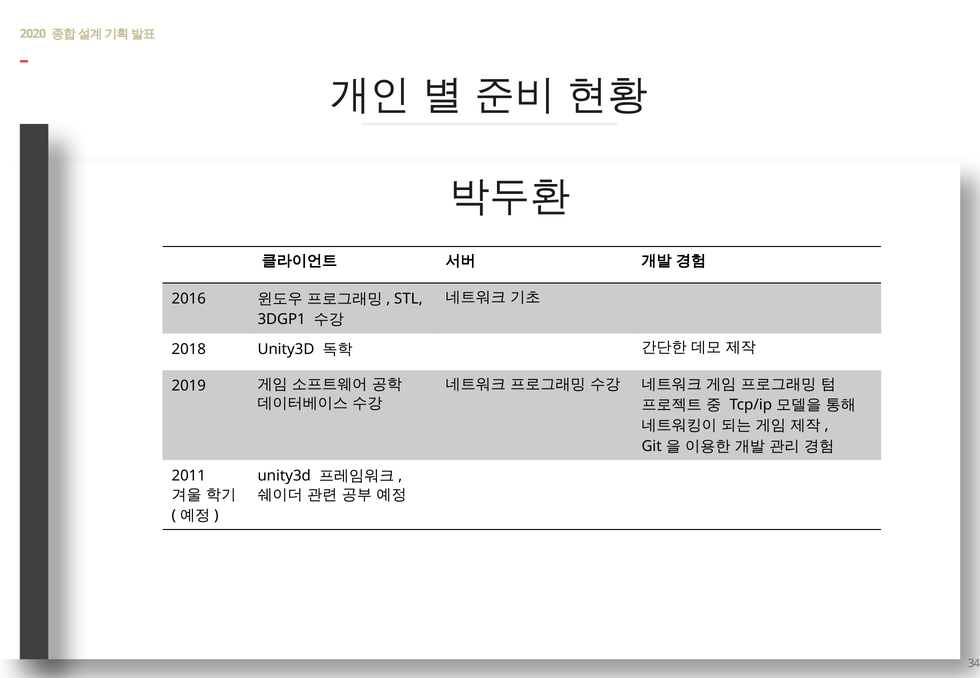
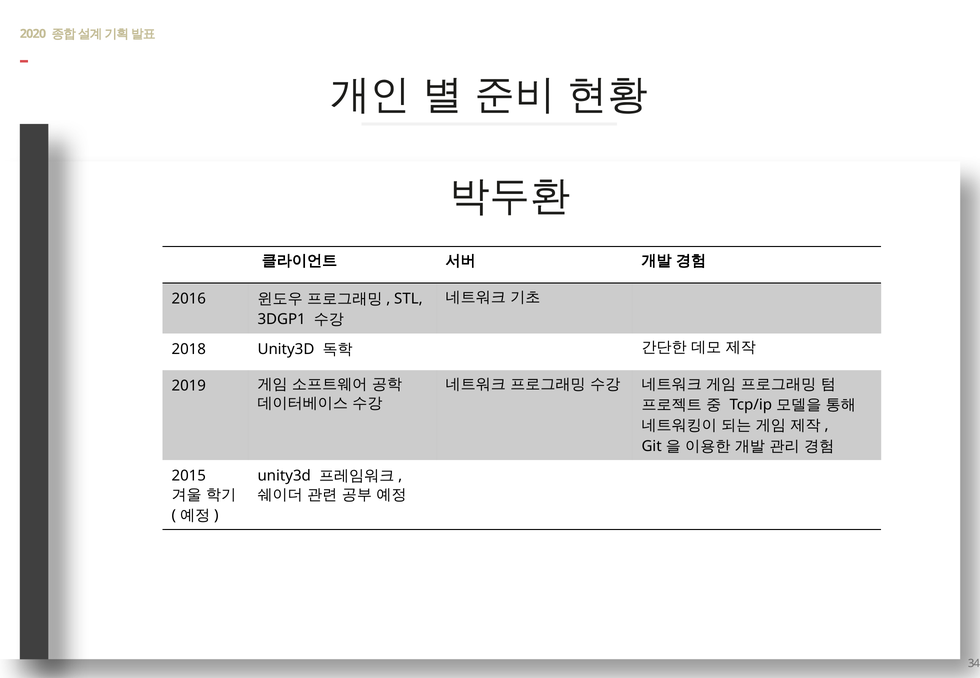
2011: 2011 -> 2015 (189, 476)
